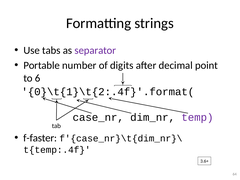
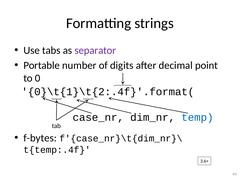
6: 6 -> 0 (38, 78)
temp colour: purple -> blue (198, 117)
f-faster: f-faster -> f-bytes (40, 138)
